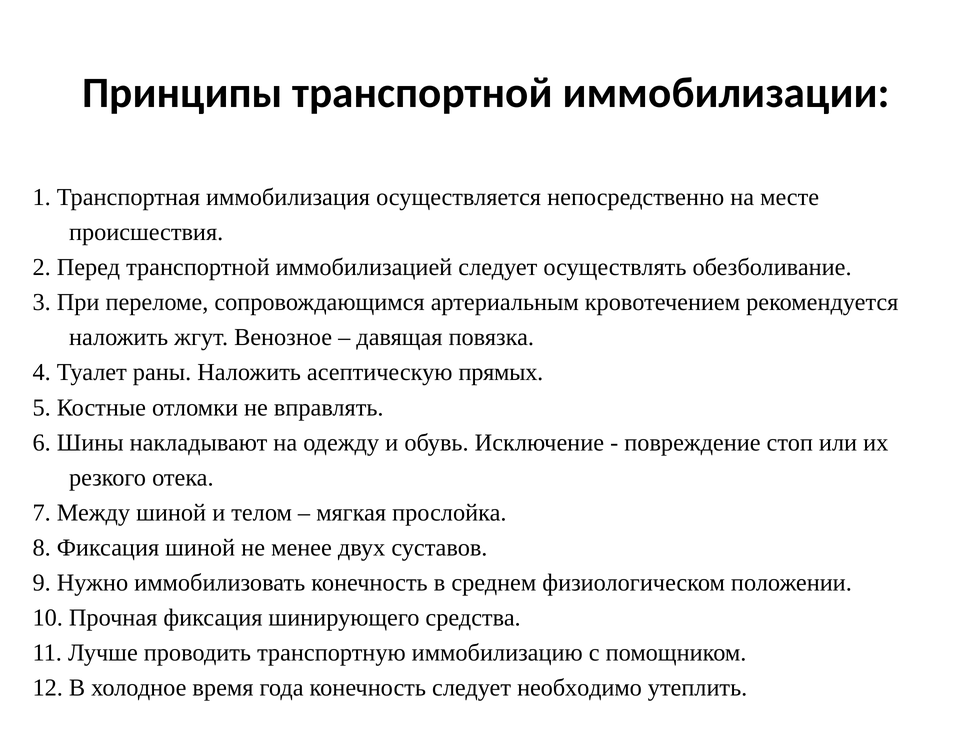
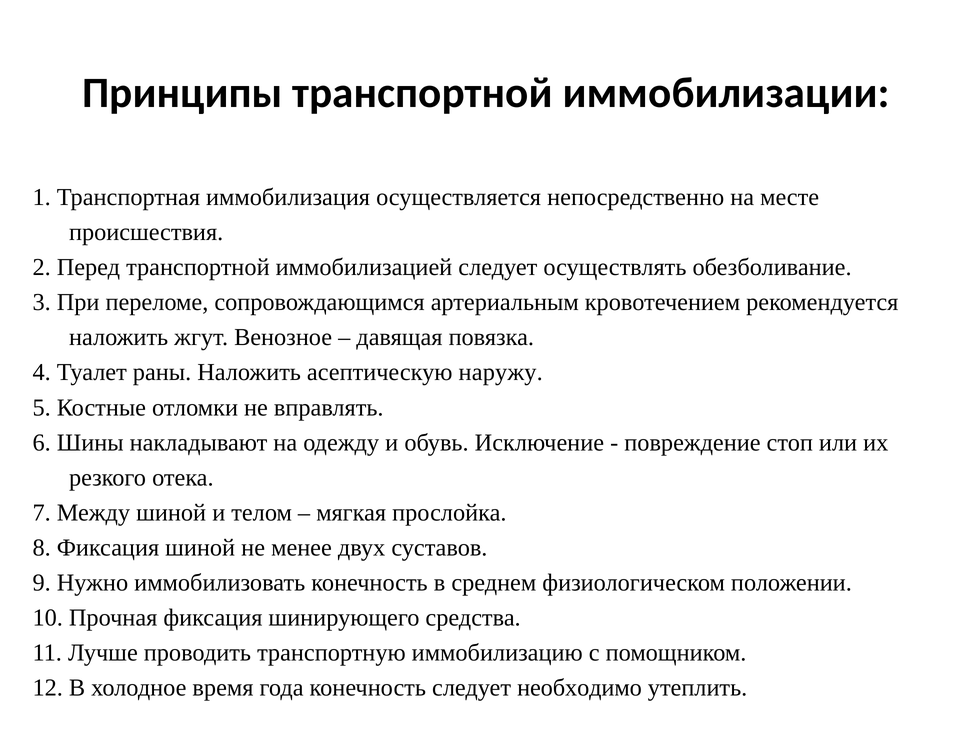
прямых: прямых -> наружу (501, 372)
